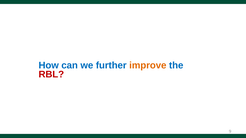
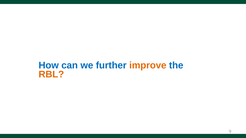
RBL colour: red -> orange (51, 75)
